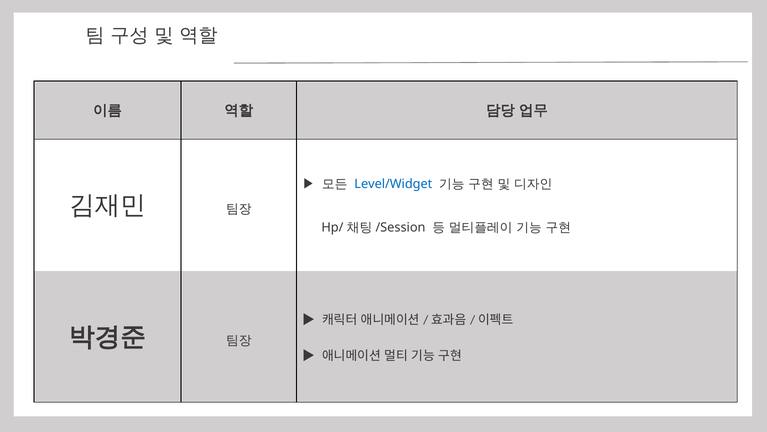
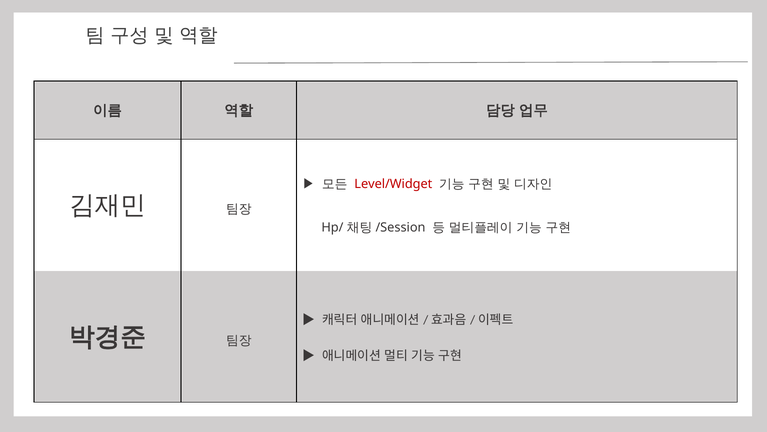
Level/Widget colour: blue -> red (393, 184)
